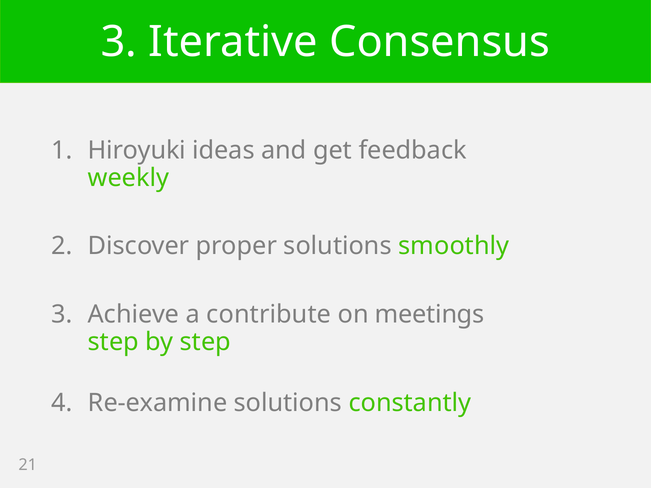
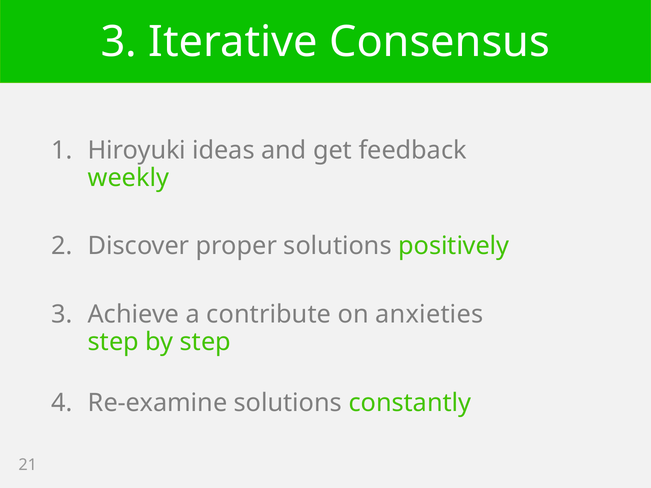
smoothly: smoothly -> positively (454, 246)
meetings: meetings -> anxieties (429, 314)
